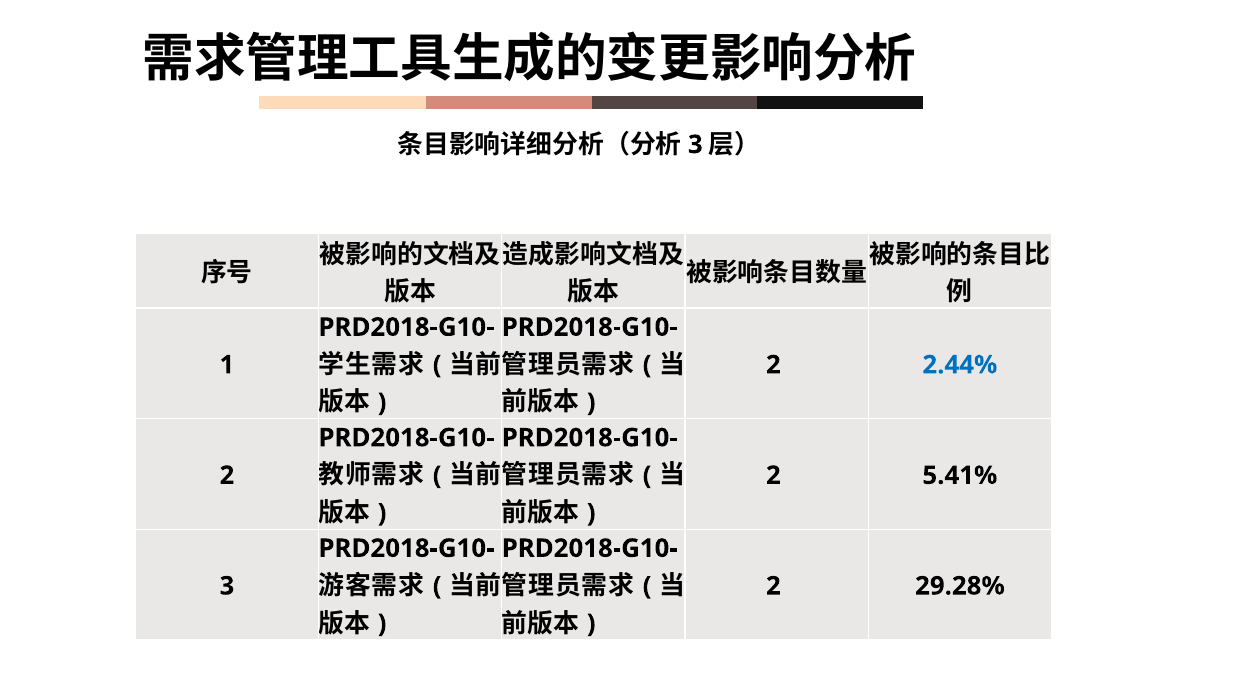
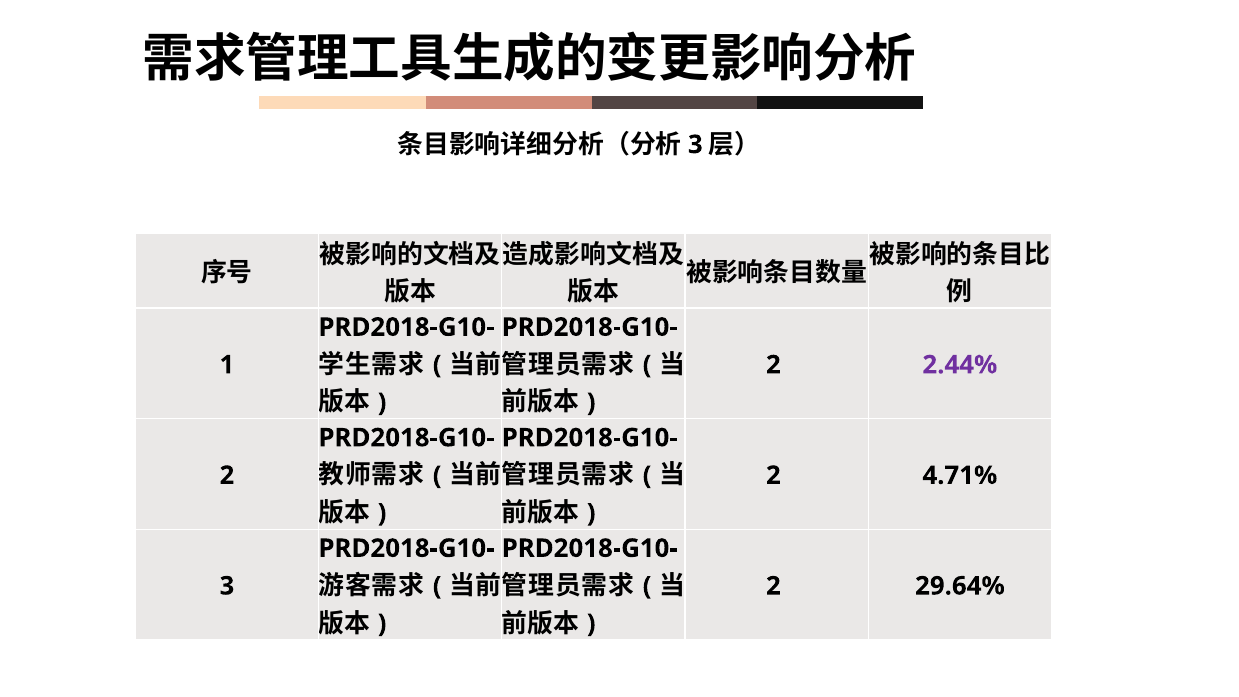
2.44% colour: blue -> purple (960, 365)
5.41%: 5.41% -> 4.71% (960, 475)
29.28%: 29.28% -> 29.64% (960, 586)
